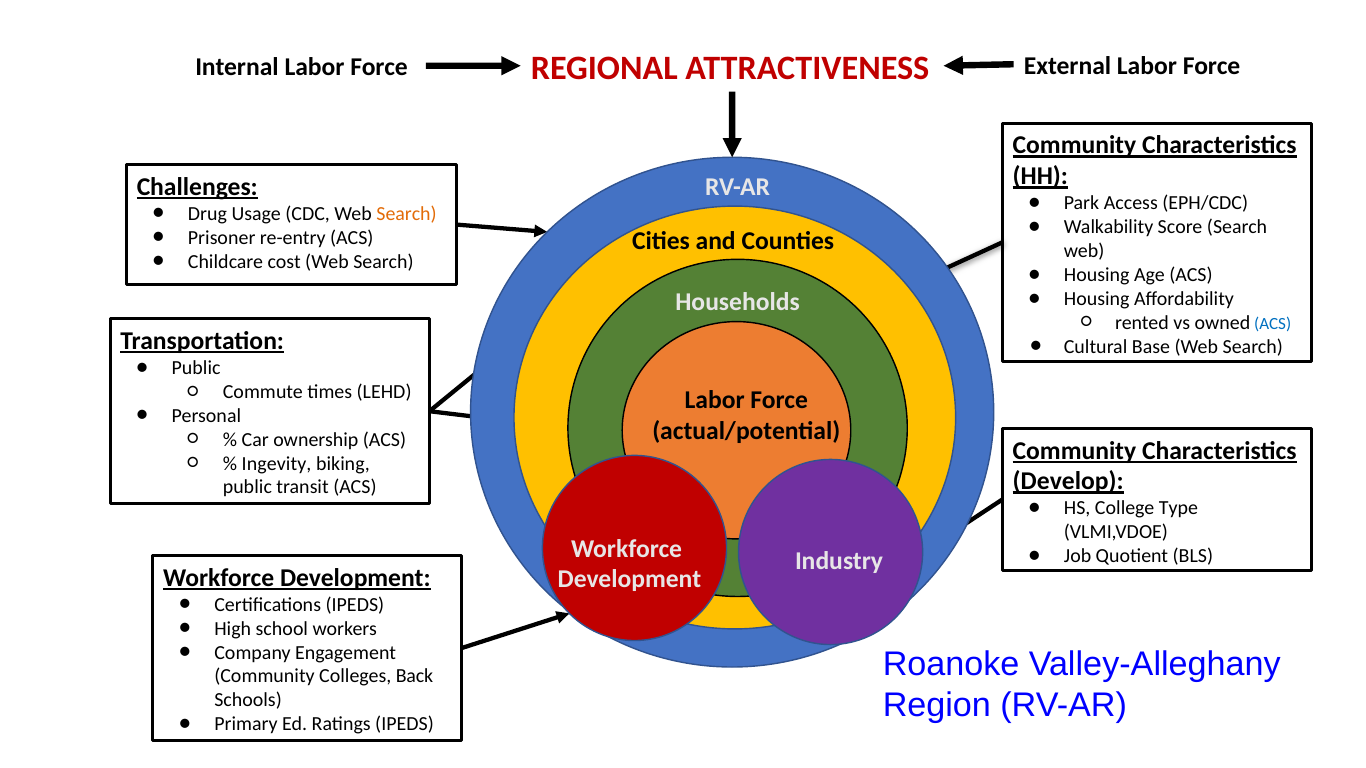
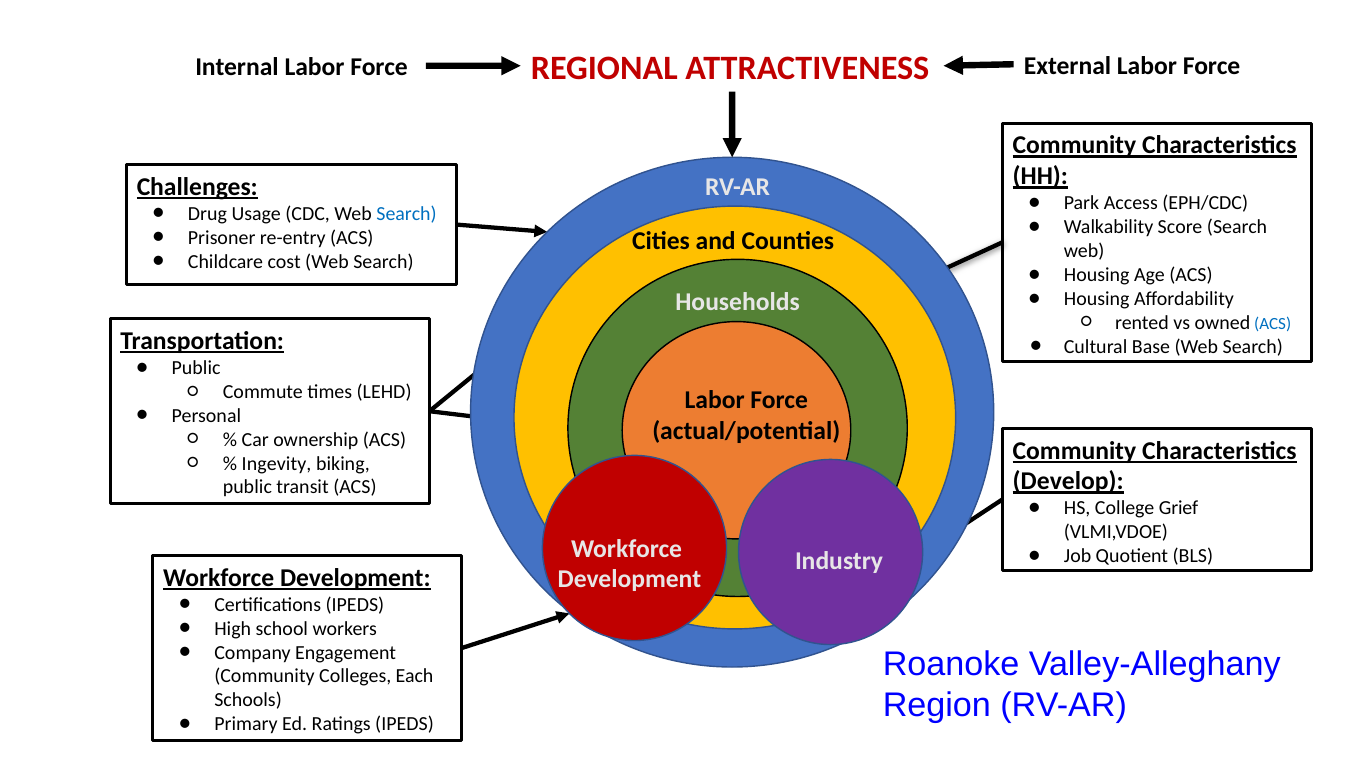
Search colour: orange -> blue (407, 214)
Type: Type -> Grief (1179, 509)
Back: Back -> Each (414, 677)
